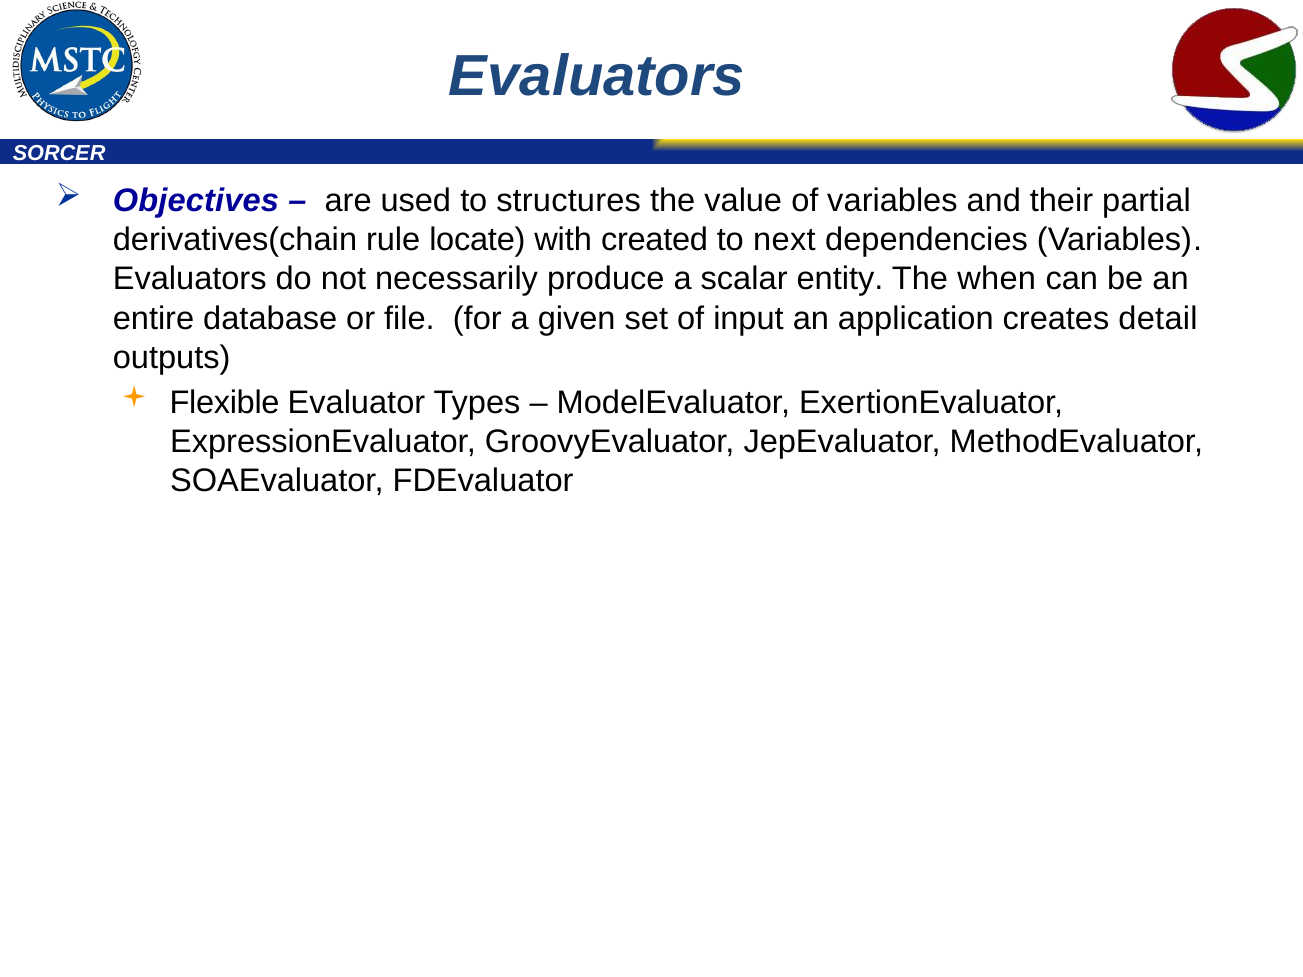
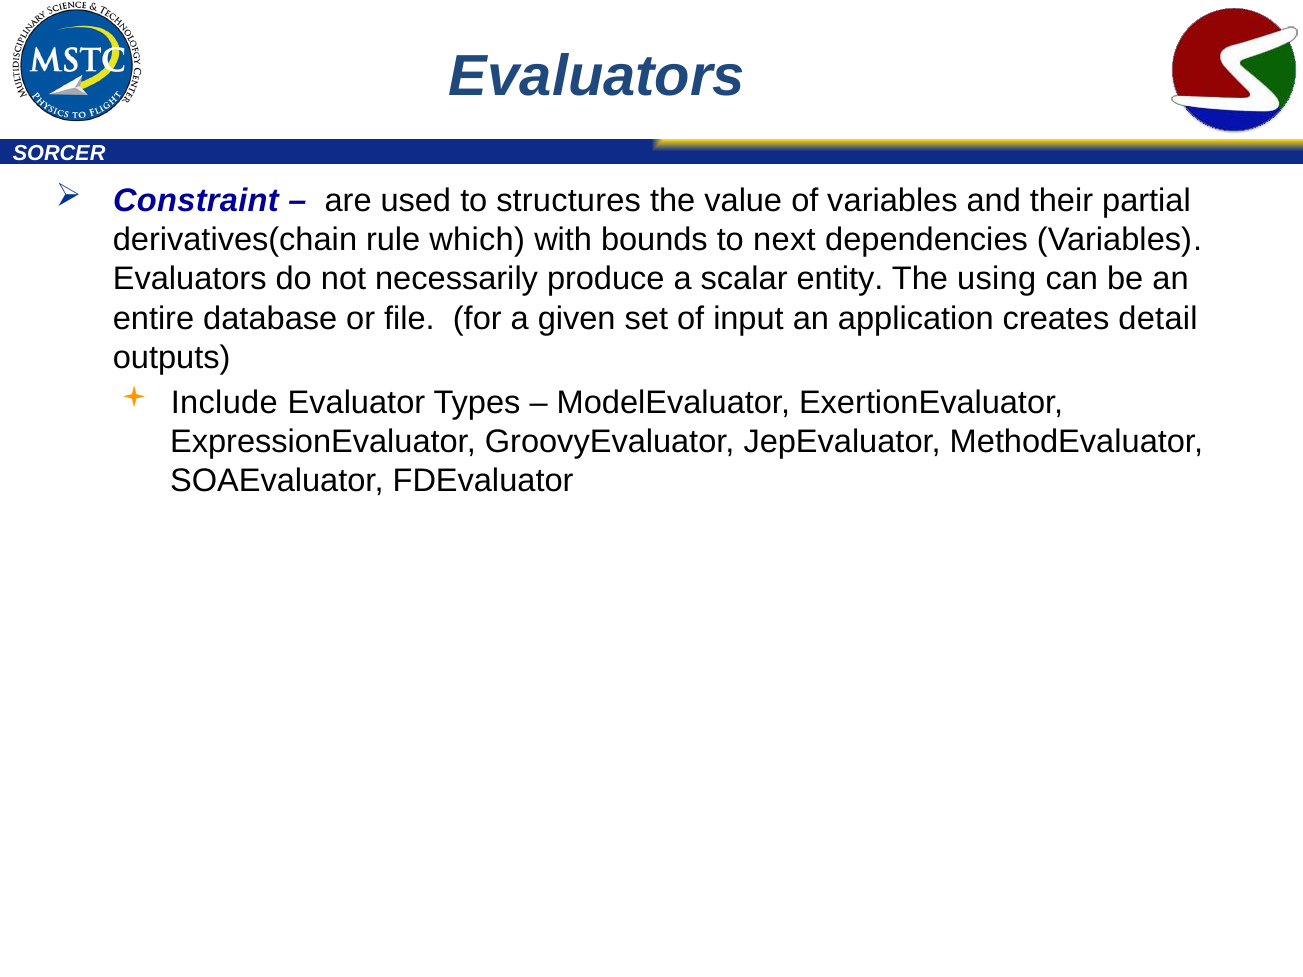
Objectives: Objectives -> Constraint (196, 201)
locate: locate -> which (477, 240)
created: created -> bounds (654, 240)
when: when -> using (997, 279)
Flexible: Flexible -> Include (224, 403)
